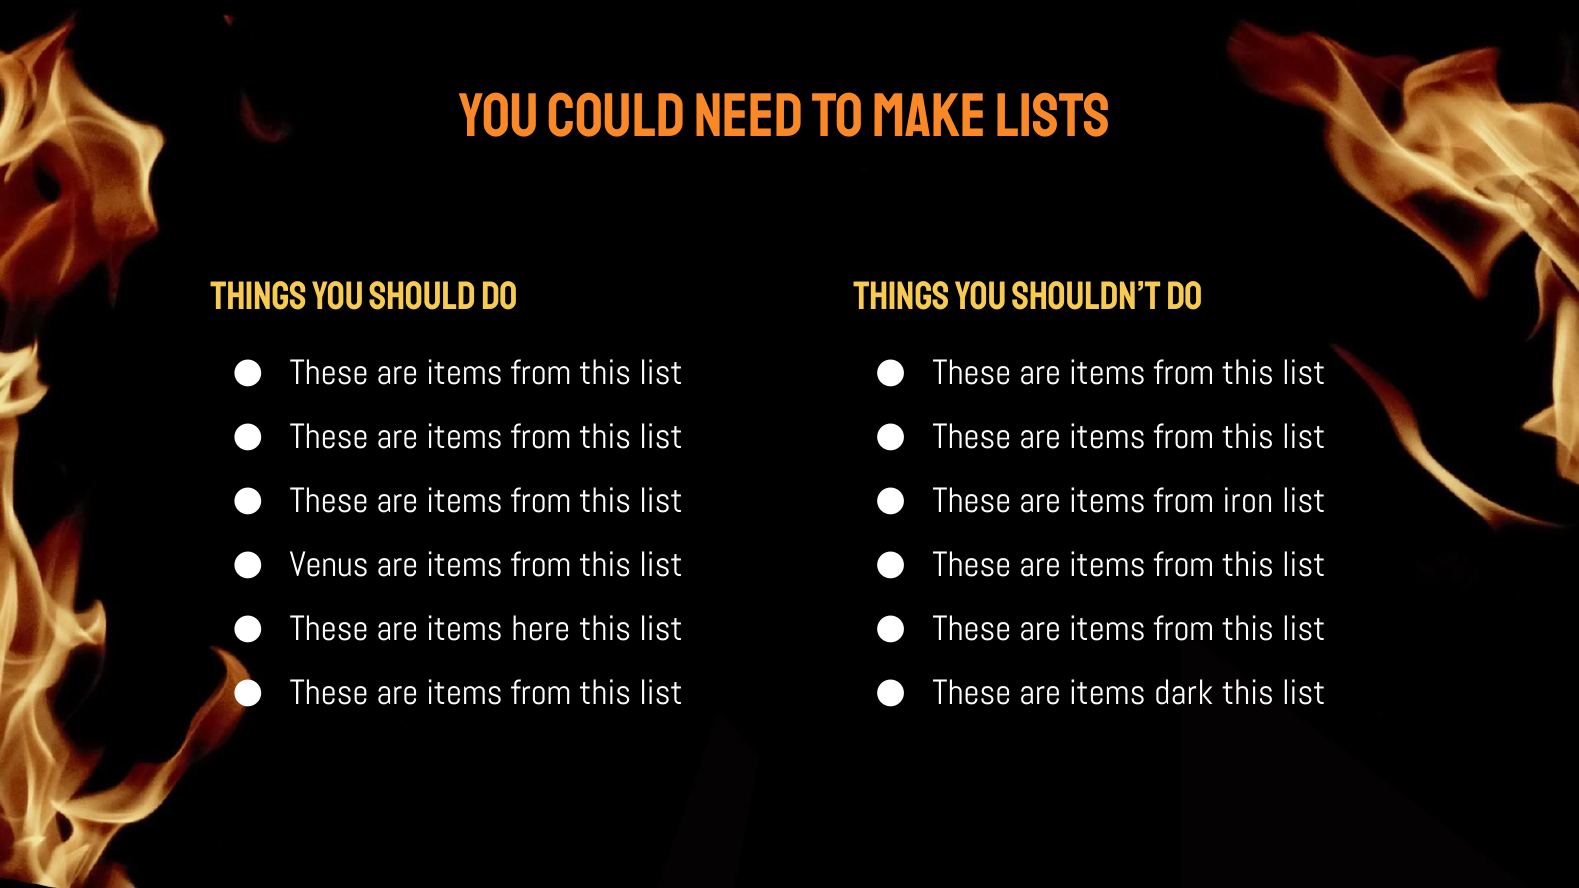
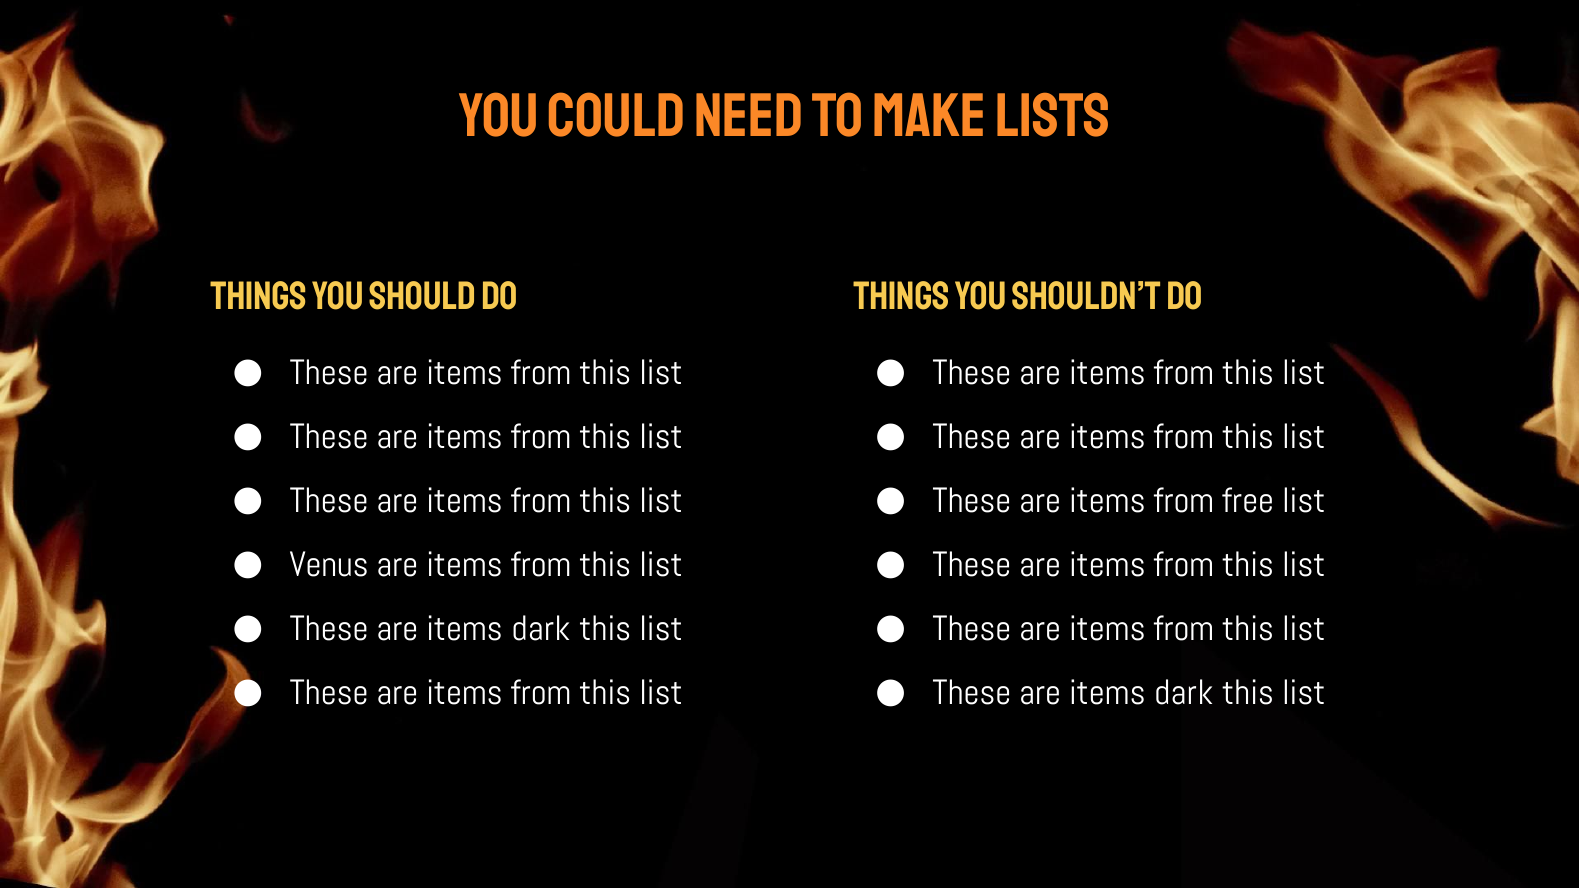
iron: iron -> free (1248, 501)
here: here -> dark (541, 629)
